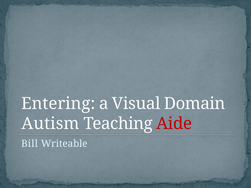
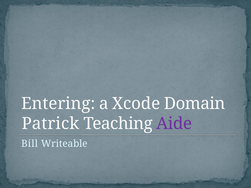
Visual: Visual -> Xcode (136, 104)
Autism: Autism -> Patrick (50, 124)
Aide colour: red -> purple (174, 124)
